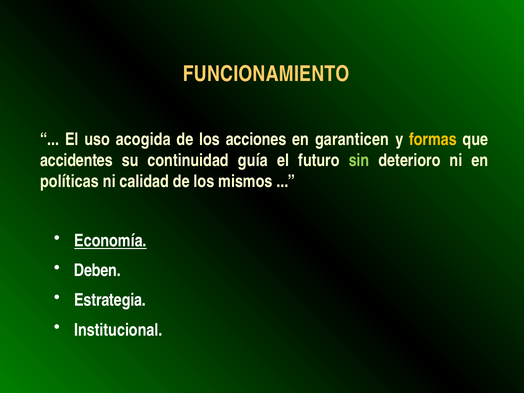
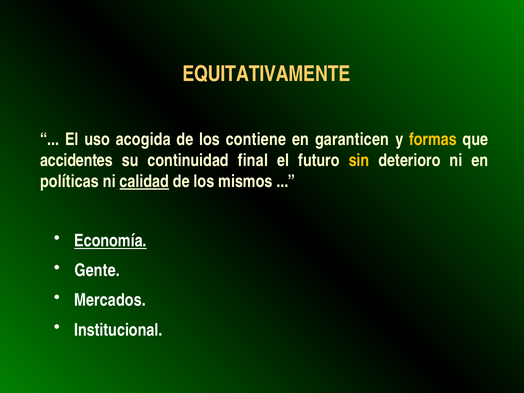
FUNCIONAMIENTO: FUNCIONAMIENTO -> EQUITATIVAMENTE (266, 74)
acciones: acciones -> contiene (256, 140)
guía: guía -> final (253, 161)
sin colour: light green -> yellow (359, 161)
calidad underline: none -> present (144, 181)
Deben: Deben -> Gente (97, 271)
Estrategia: Estrategia -> Mercados (110, 300)
